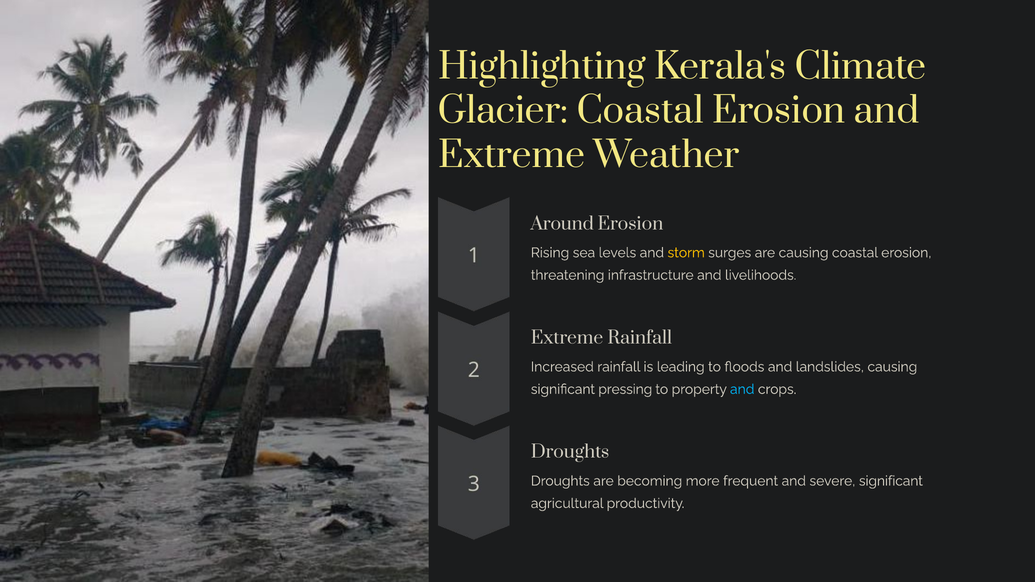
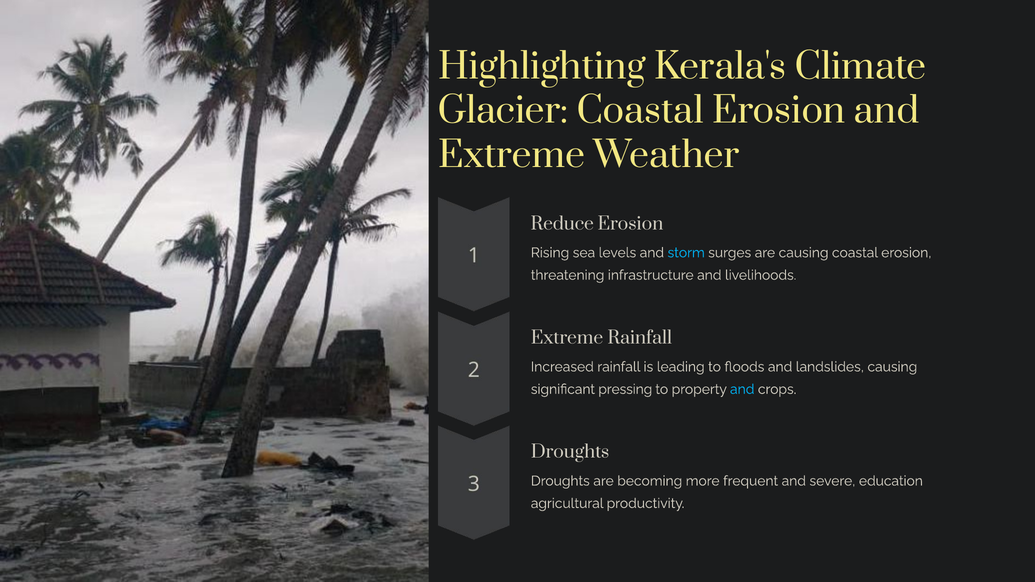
Around: Around -> Reduce (562, 224)
storm colour: yellow -> light blue (686, 253)
severe significant: significant -> education (891, 481)
